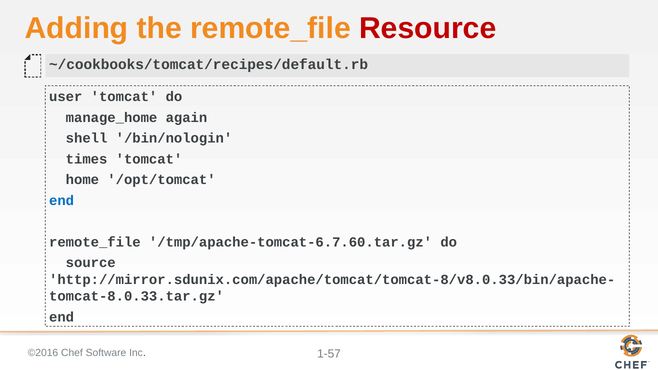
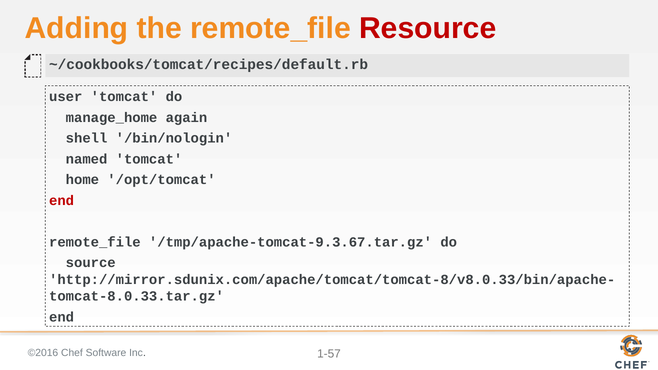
times: times -> named (87, 159)
end colour: blue -> red (62, 201)
/tmp/apache-tomcat-6.7.60.tar.gz: /tmp/apache-tomcat-6.7.60.tar.gz -> /tmp/apache-tomcat-9.3.67.tar.gz (291, 242)
